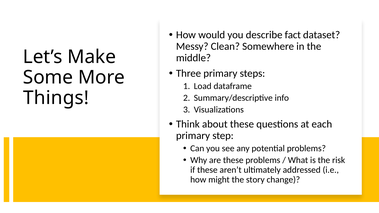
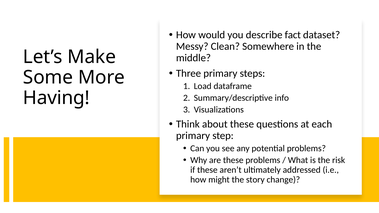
Things: Things -> Having (56, 98)
